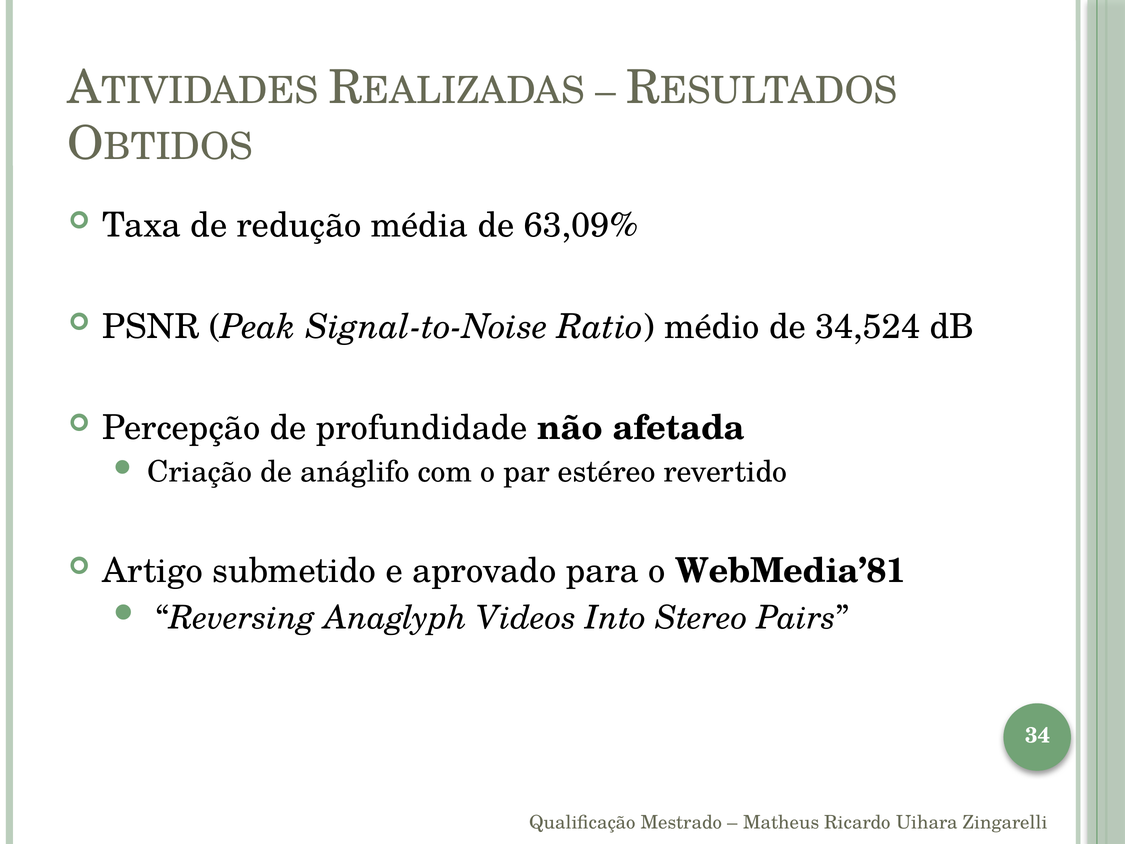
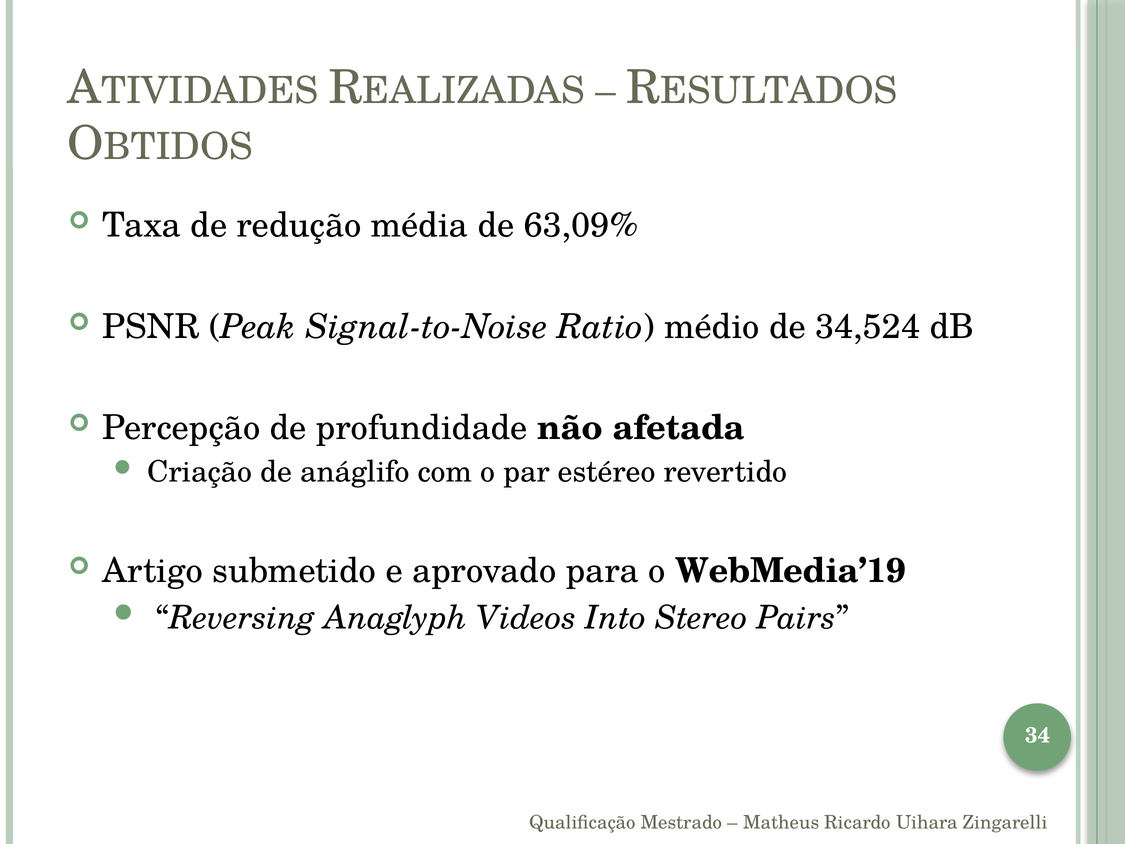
WebMedia’81: WebMedia’81 -> WebMedia’19 (791, 571)
